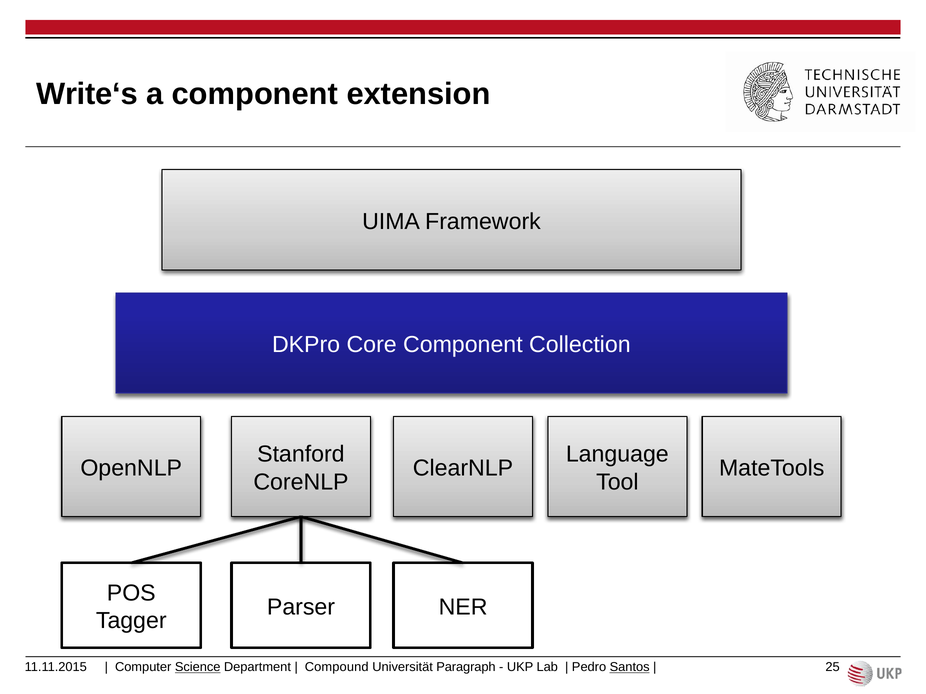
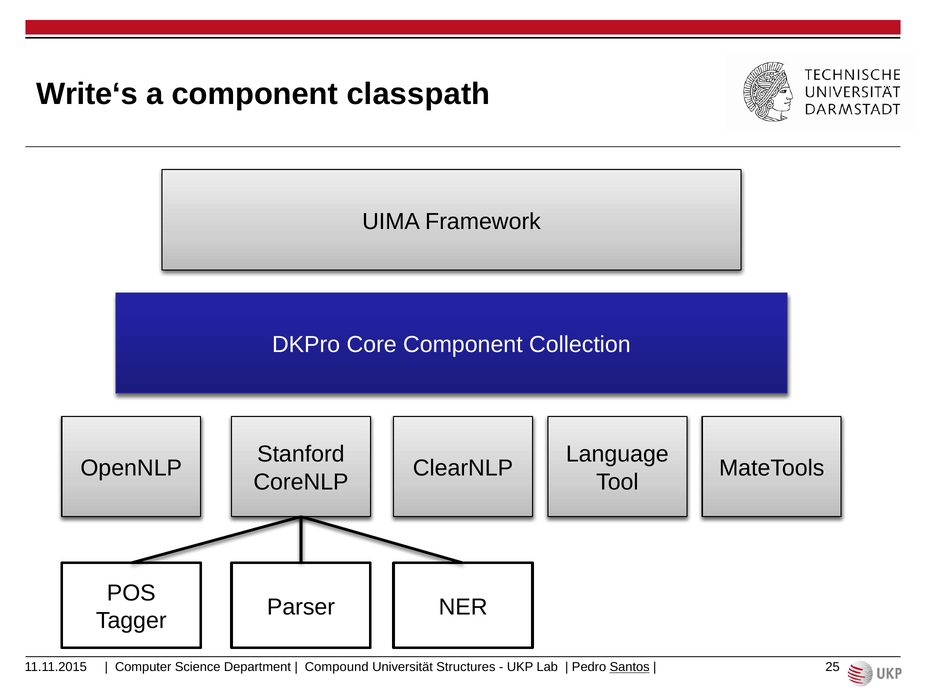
extension: extension -> classpath (418, 94)
Science underline: present -> none (198, 668)
Paragraph: Paragraph -> Structures (466, 668)
